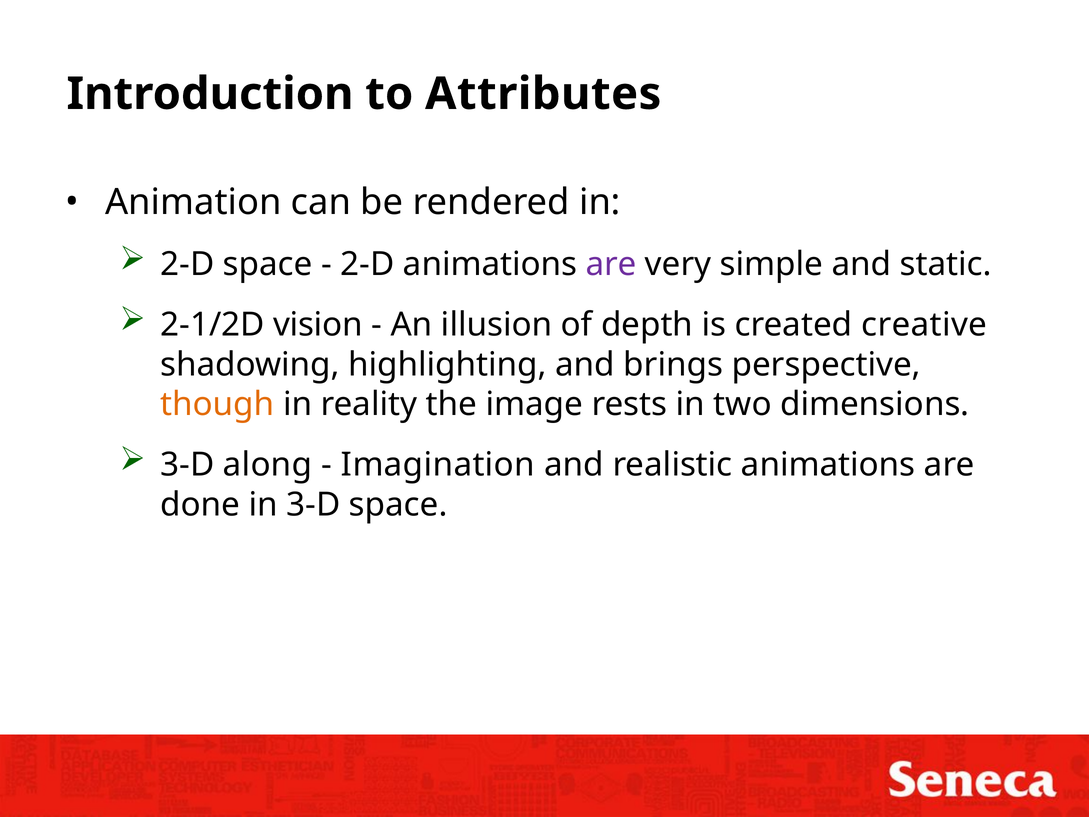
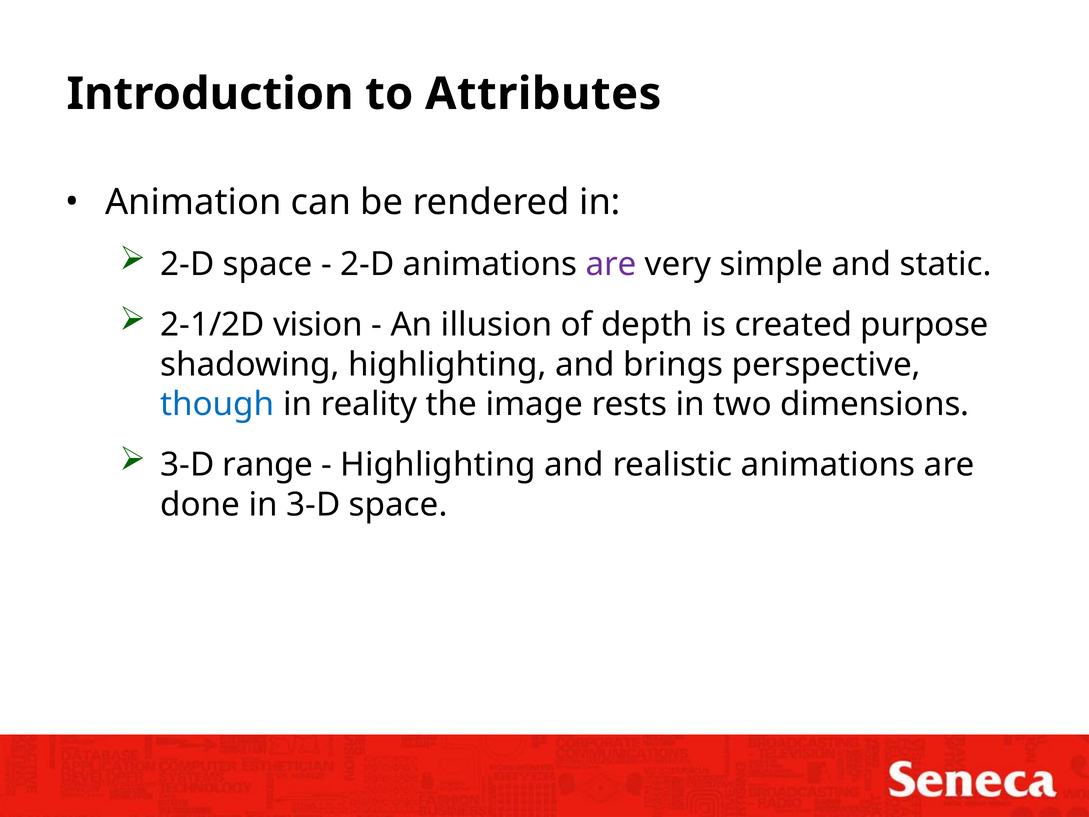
creative: creative -> purpose (924, 325)
though colour: orange -> blue (217, 404)
along: along -> range (268, 465)
Imagination: Imagination -> Highlighting (438, 465)
